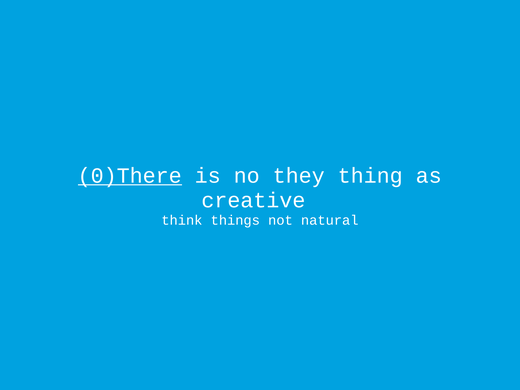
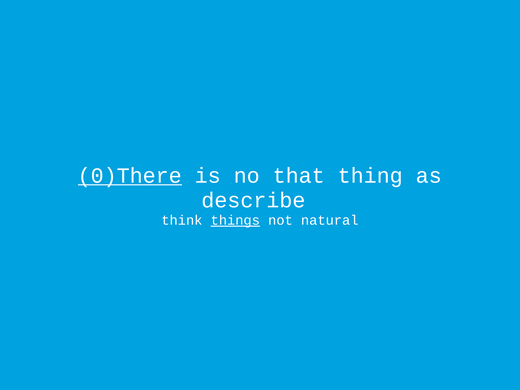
they: they -> that (299, 176)
creative: creative -> describe (253, 200)
things underline: none -> present (235, 220)
